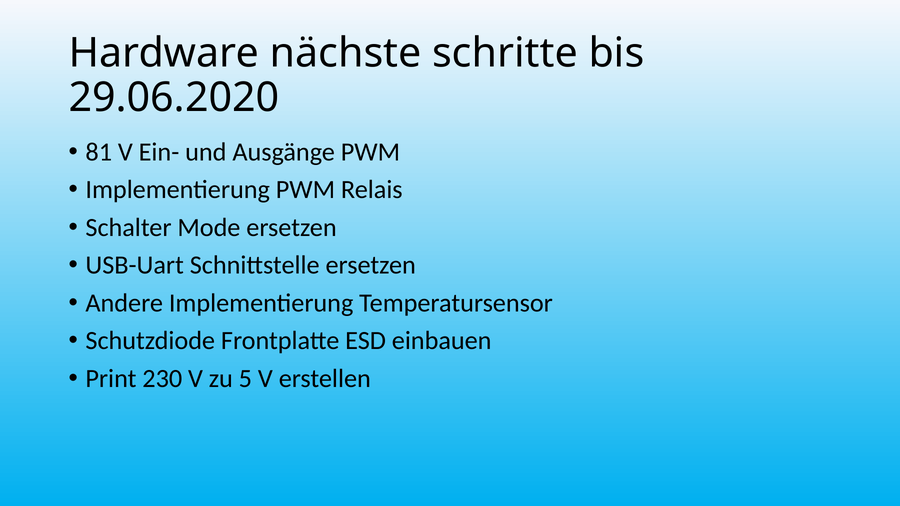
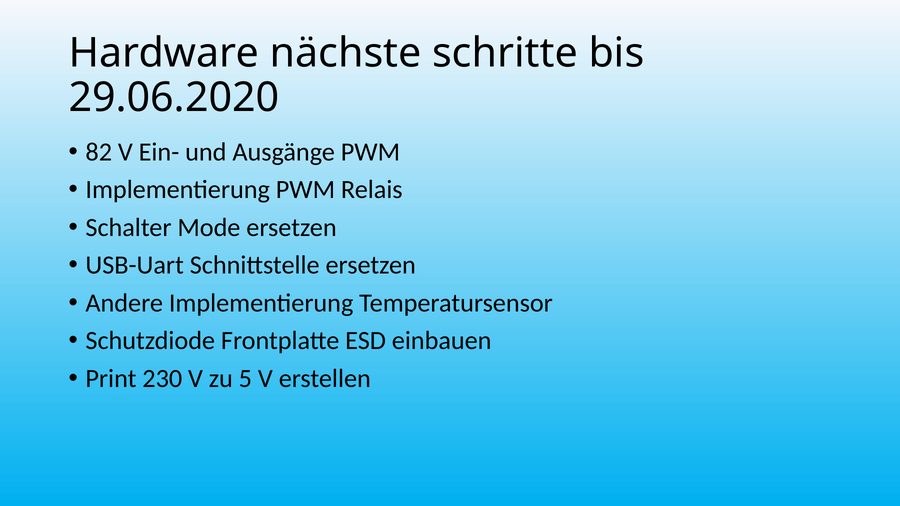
81: 81 -> 82 (99, 152)
